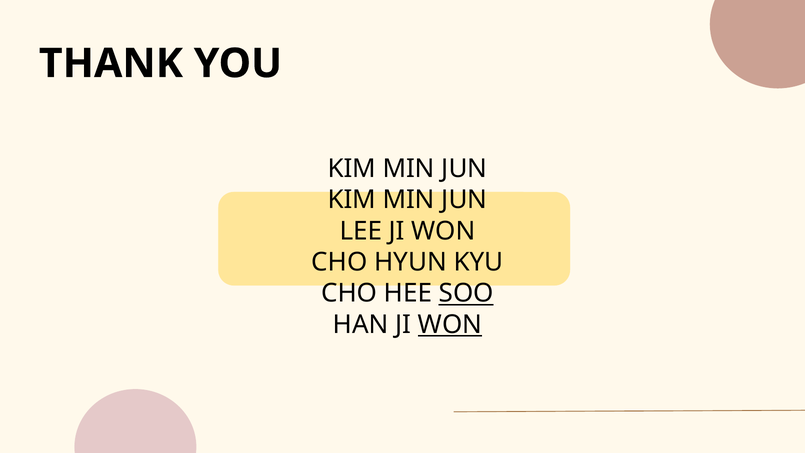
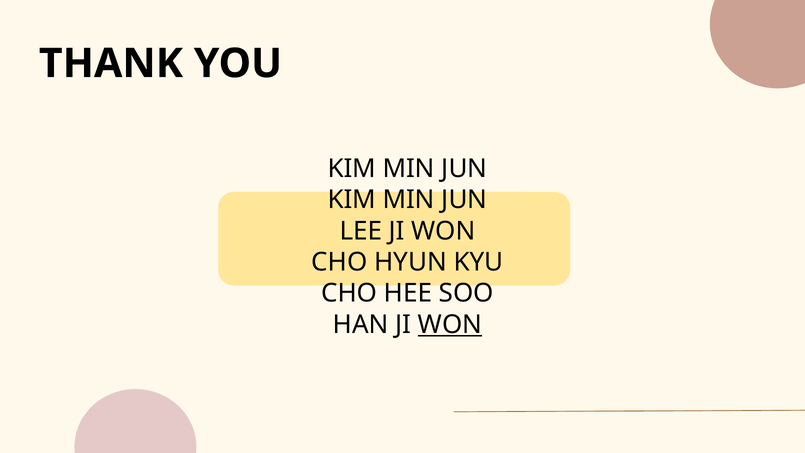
SOO underline: present -> none (466, 293)
